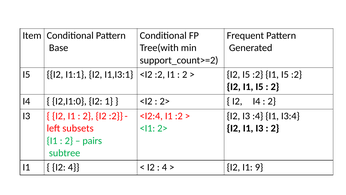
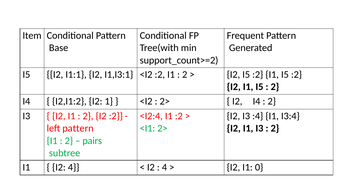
I2,I1:0: I2,I1:0 -> I2,I1:2 (69, 101)
left subsets: subsets -> pattern (78, 128)
9: 9 -> 0 (259, 167)
